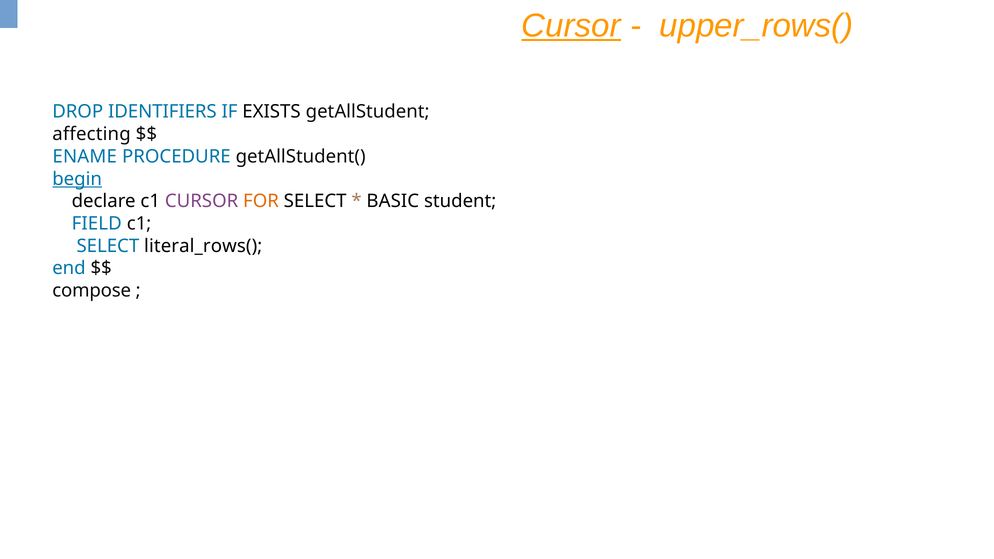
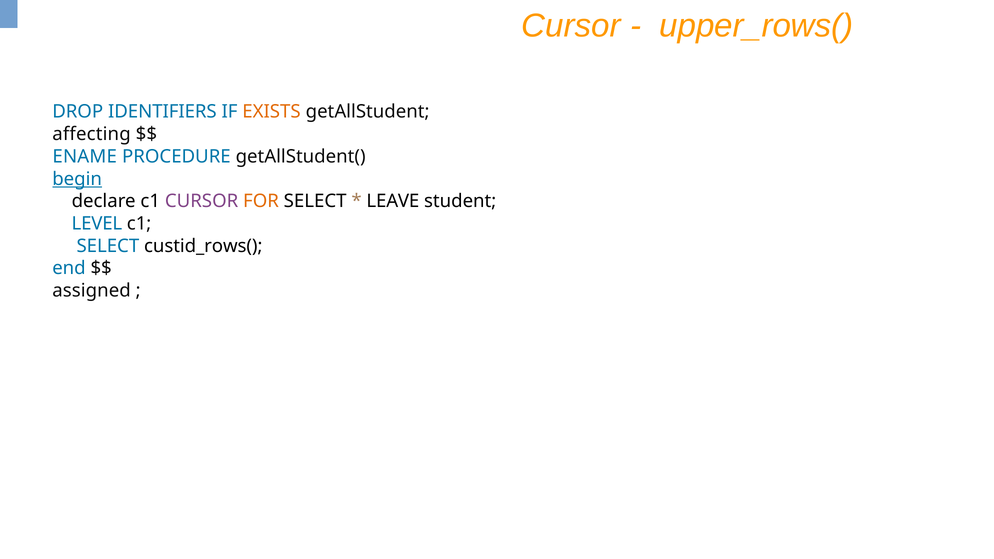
Cursor underline: present -> none (571, 26)
EXISTS colour: black -> orange (271, 112)
BASIC: BASIC -> LEAVE (393, 201)
FIELD: FIELD -> LEVEL (97, 224)
literal_rows(: literal_rows( -> custid_rows( (203, 246)
compose: compose -> assigned (92, 291)
